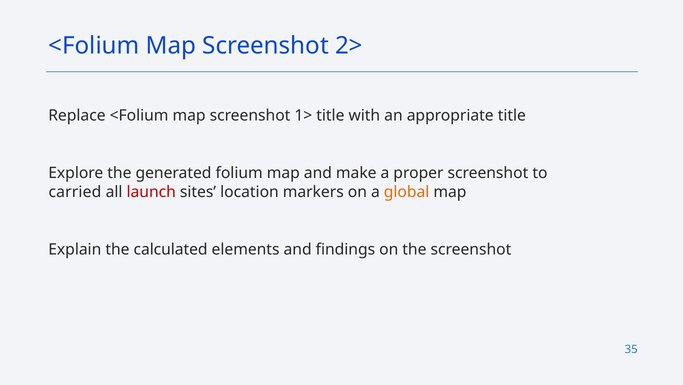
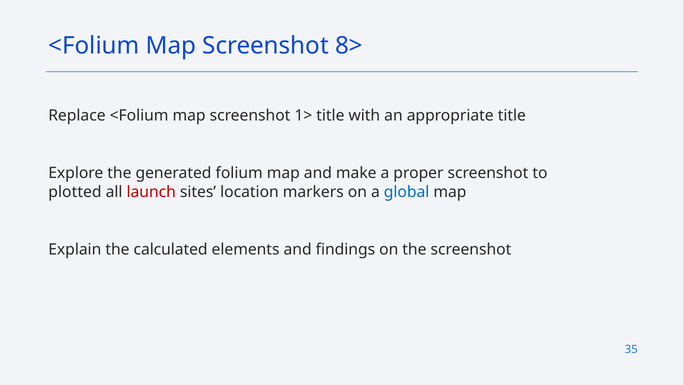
2>: 2> -> 8> (349, 46)
carried: carried -> plotted (75, 192)
global colour: orange -> blue (407, 192)
